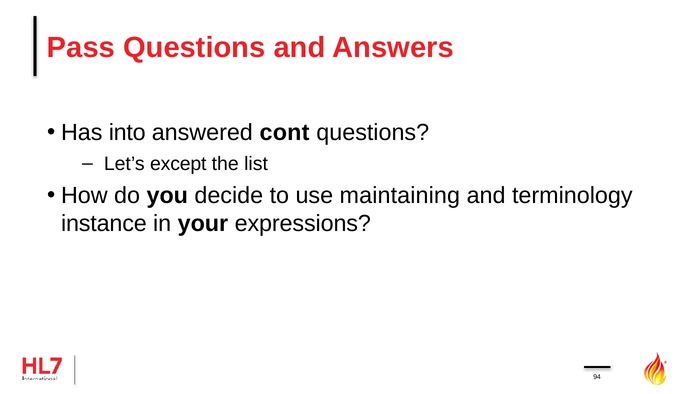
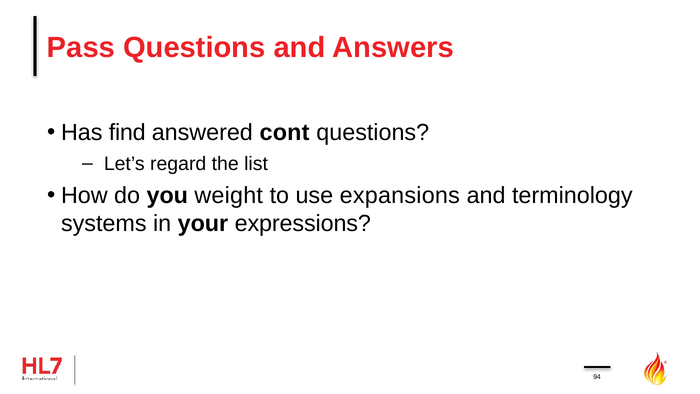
into: into -> find (127, 133)
except: except -> regard (178, 164)
decide: decide -> weight (229, 196)
maintaining: maintaining -> expansions (400, 196)
instance: instance -> systems (104, 224)
